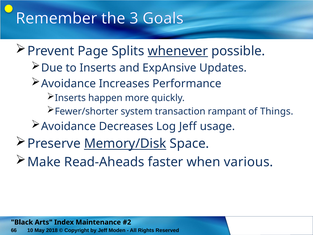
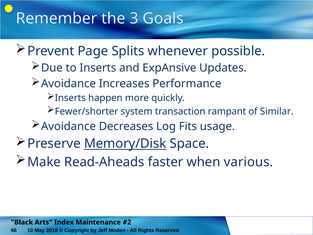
whenever underline: present -> none (178, 51)
Things: Things -> Similar (277, 111)
Log Jeff: Jeff -> Fits (188, 126)
